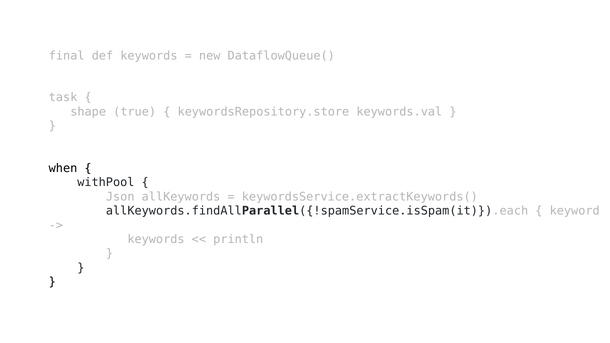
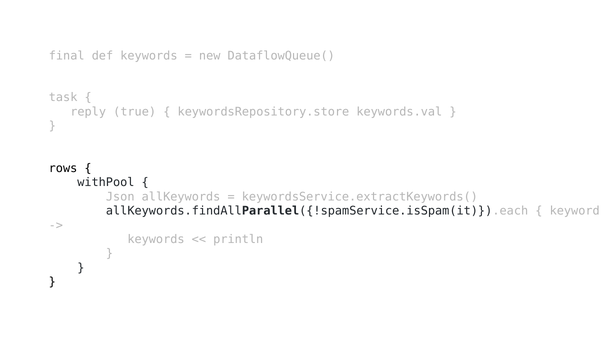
shape: shape -> reply (88, 112)
when: when -> rows (63, 168)
